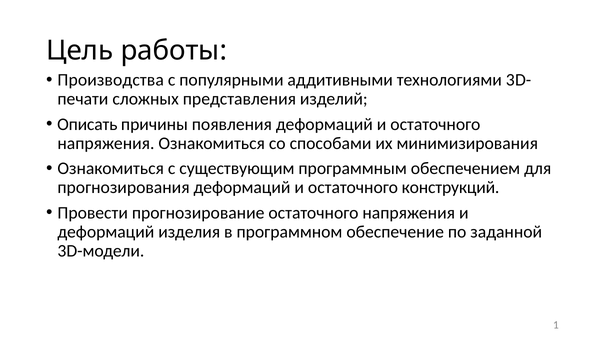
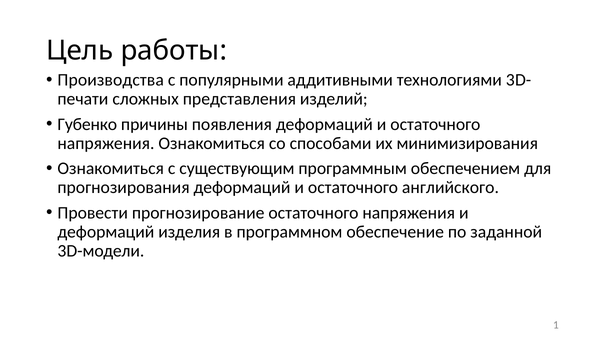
Описать: Описать -> Губенко (87, 124)
конструкций: конструкций -> английского (450, 188)
